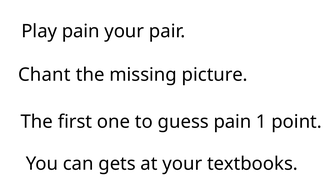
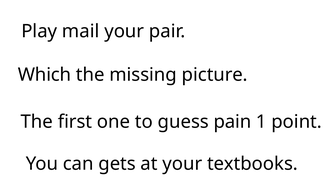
Play pain: pain -> mail (81, 31)
Chant: Chant -> Which (44, 75)
